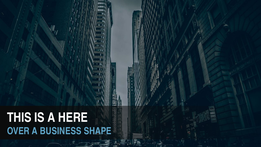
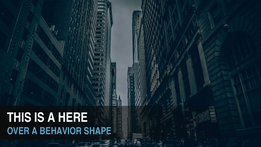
BUSINESS: BUSINESS -> BEHAVIOR (61, 131)
